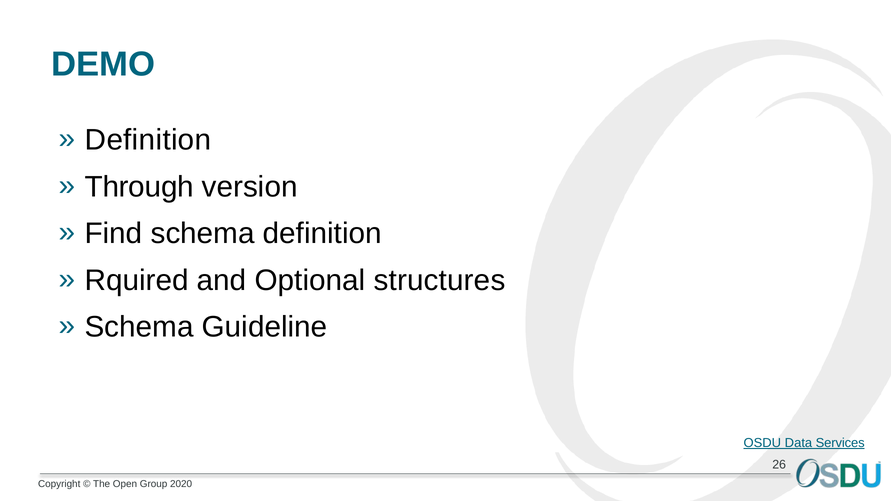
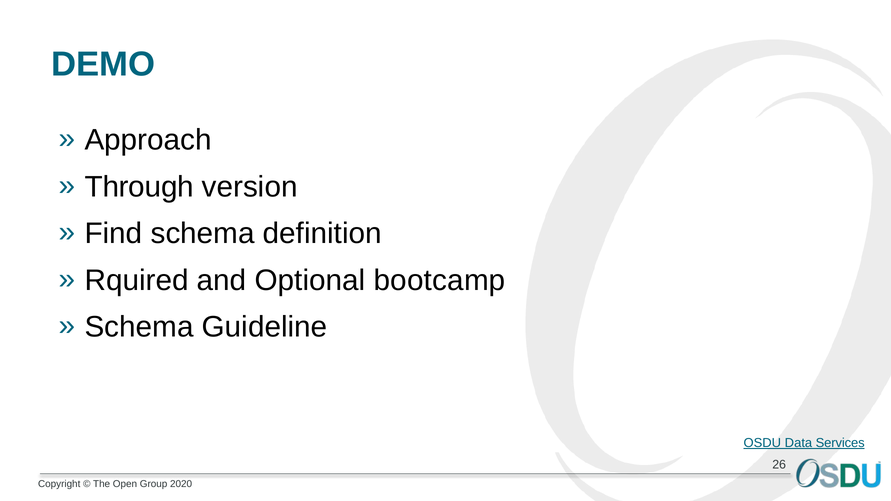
Definition: Definition -> Approach (148, 140)
structures: structures -> bootcamp (440, 281)
